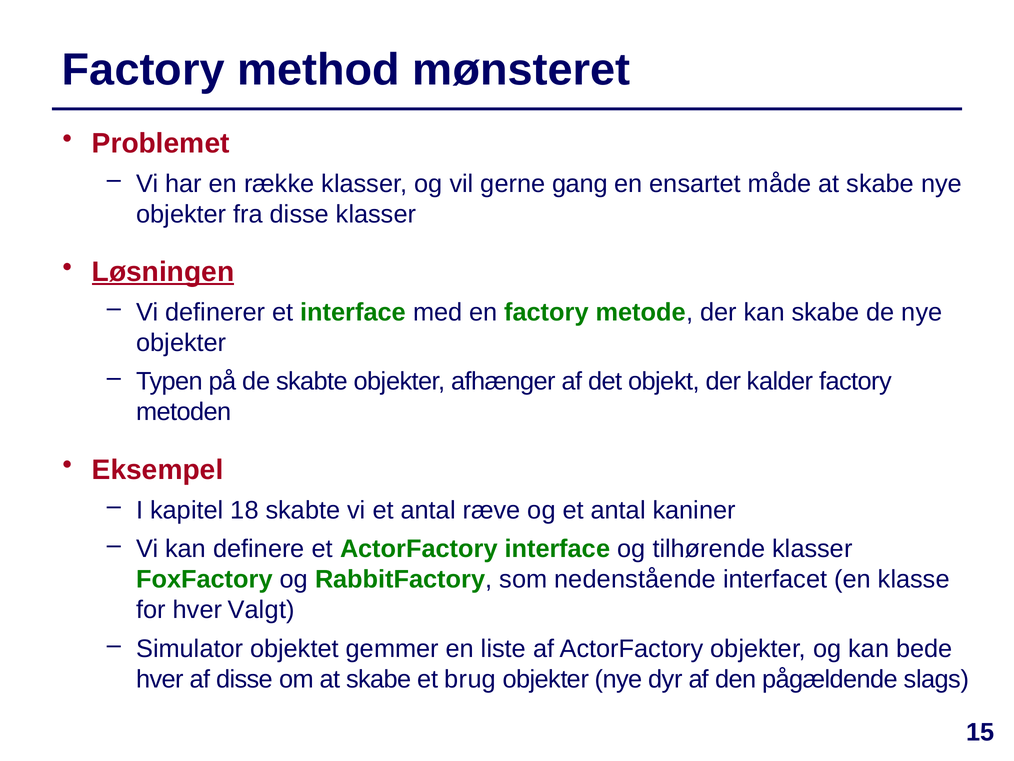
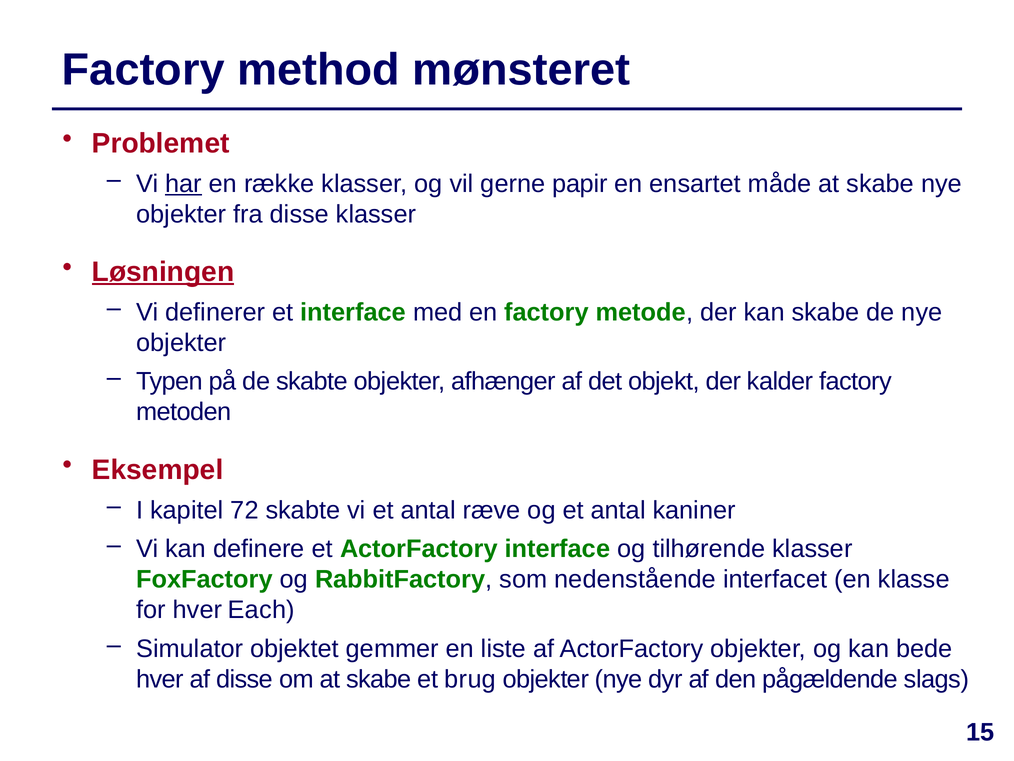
har underline: none -> present (184, 184)
gang: gang -> papir (580, 184)
18: 18 -> 72 (245, 510)
Valgt: Valgt -> Each (261, 610)
